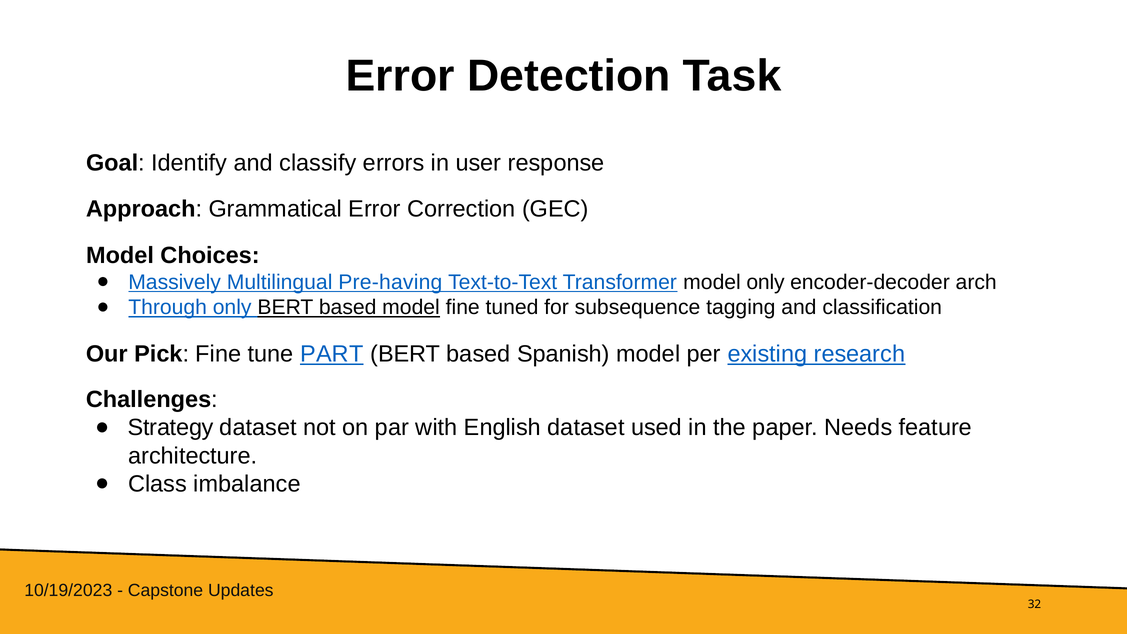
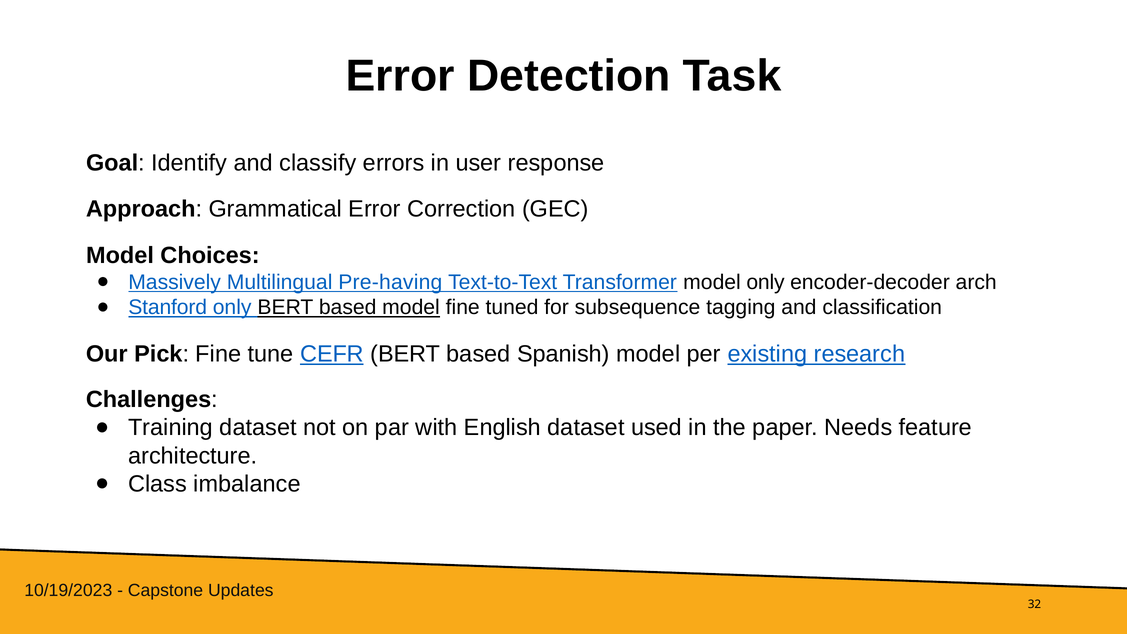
Through: Through -> Stanford (168, 307)
PART: PART -> CEFR (332, 354)
Strategy: Strategy -> Training (171, 428)
